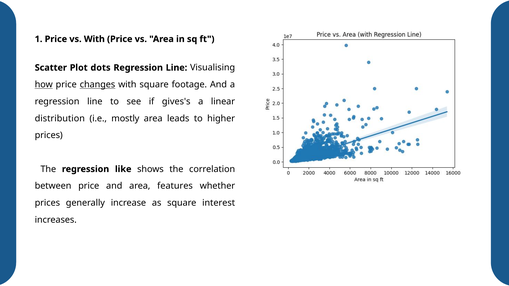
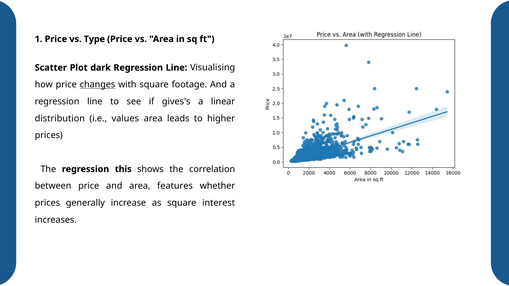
vs With: With -> Type (94, 39)
dots: dots -> dark (101, 68)
how underline: present -> none (44, 85)
mostly: mostly -> values (125, 119)
like: like -> this (123, 169)
